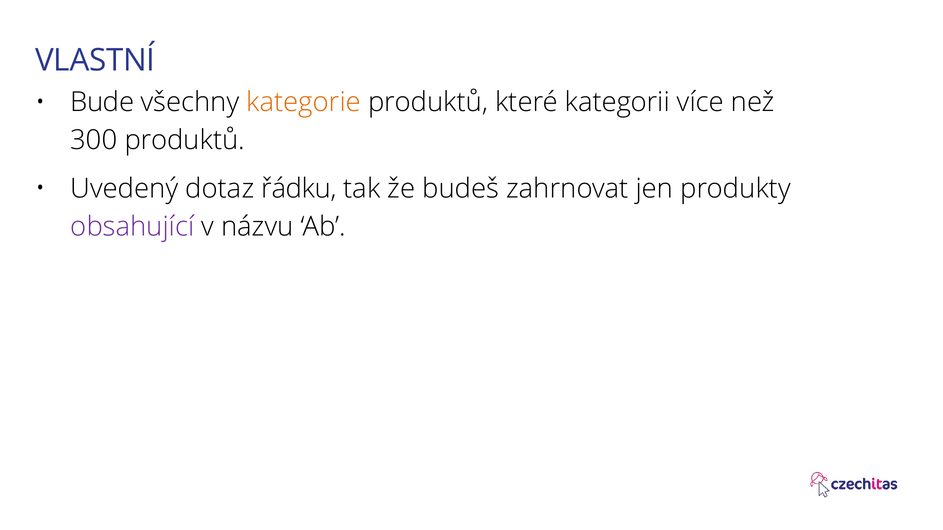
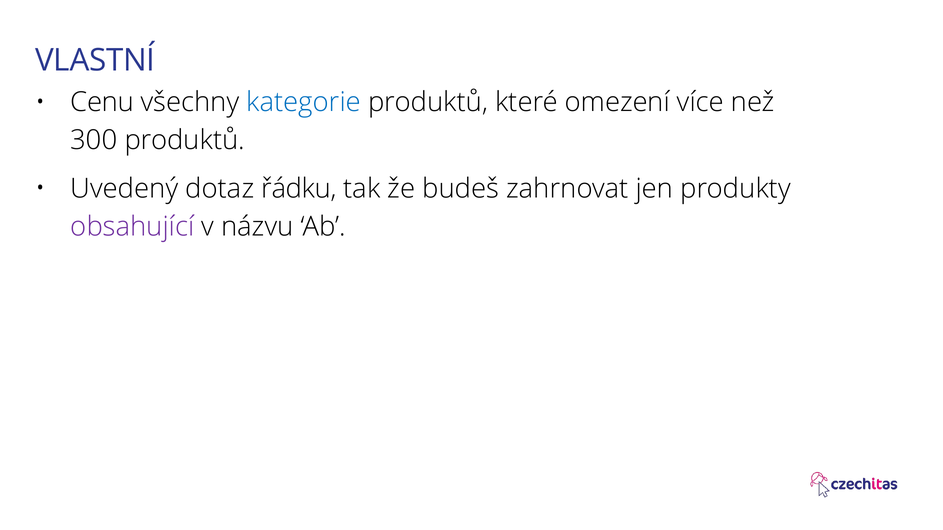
Bude: Bude -> Cenu (102, 102)
kategorie colour: orange -> blue (304, 102)
kategorii: kategorii -> omezení (617, 102)
